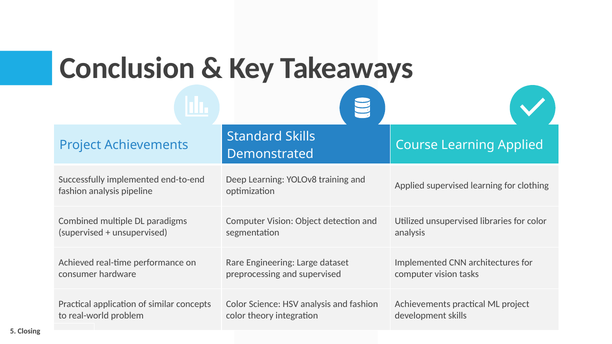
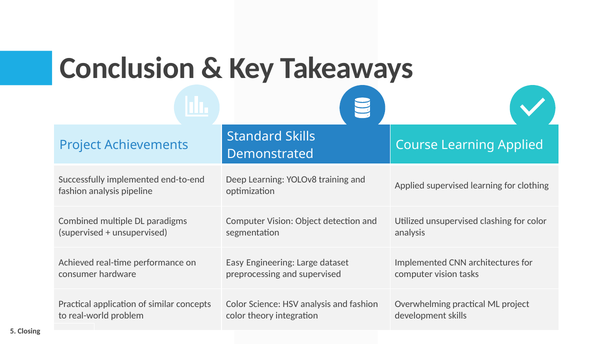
libraries: libraries -> clashing (496, 221)
Rare: Rare -> Easy (235, 263)
Achievements: Achievements -> Overwhelming (423, 304)
